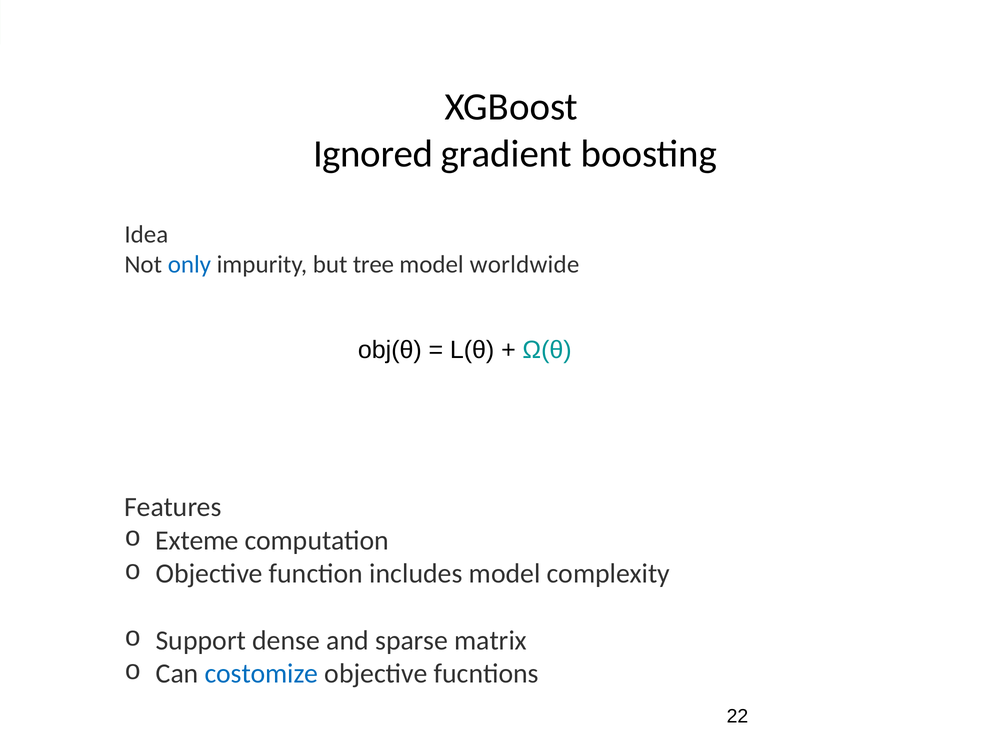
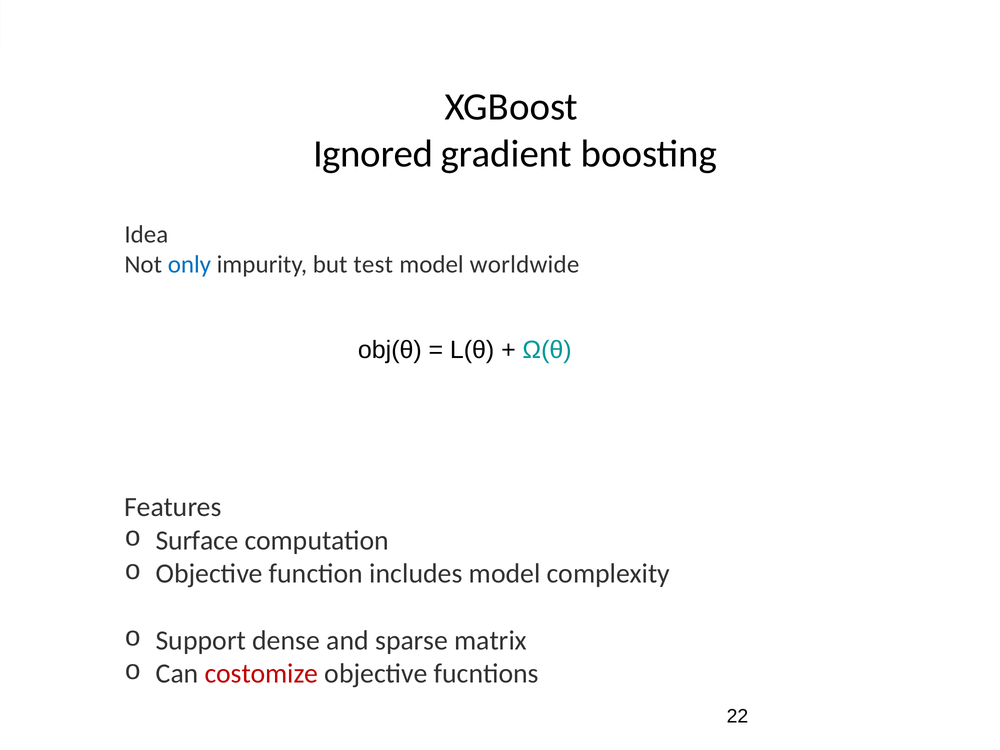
tree: tree -> test (373, 264)
Exteme: Exteme -> Surface (197, 540)
costomize colour: blue -> red (261, 674)
